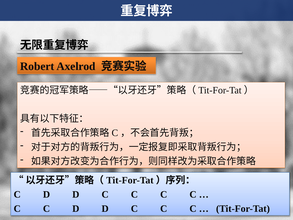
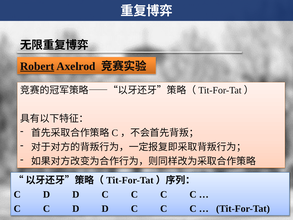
Robert underline: none -> present (37, 66)
